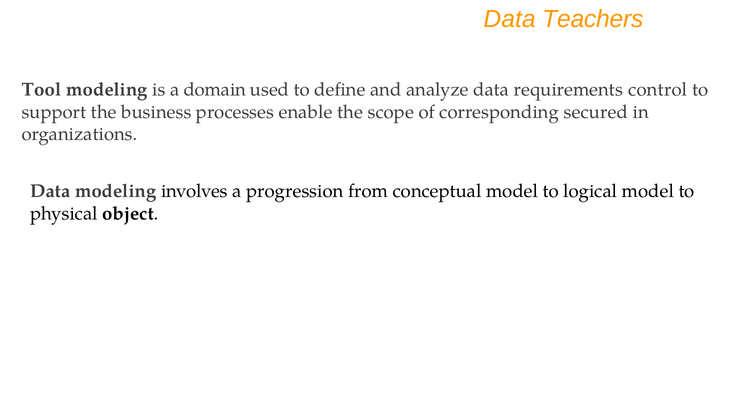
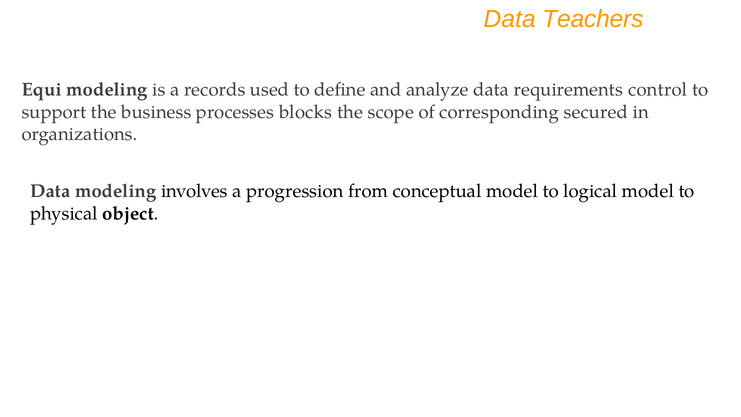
Tool: Tool -> Equi (42, 90)
domain: domain -> records (215, 90)
enable: enable -> blocks (306, 112)
